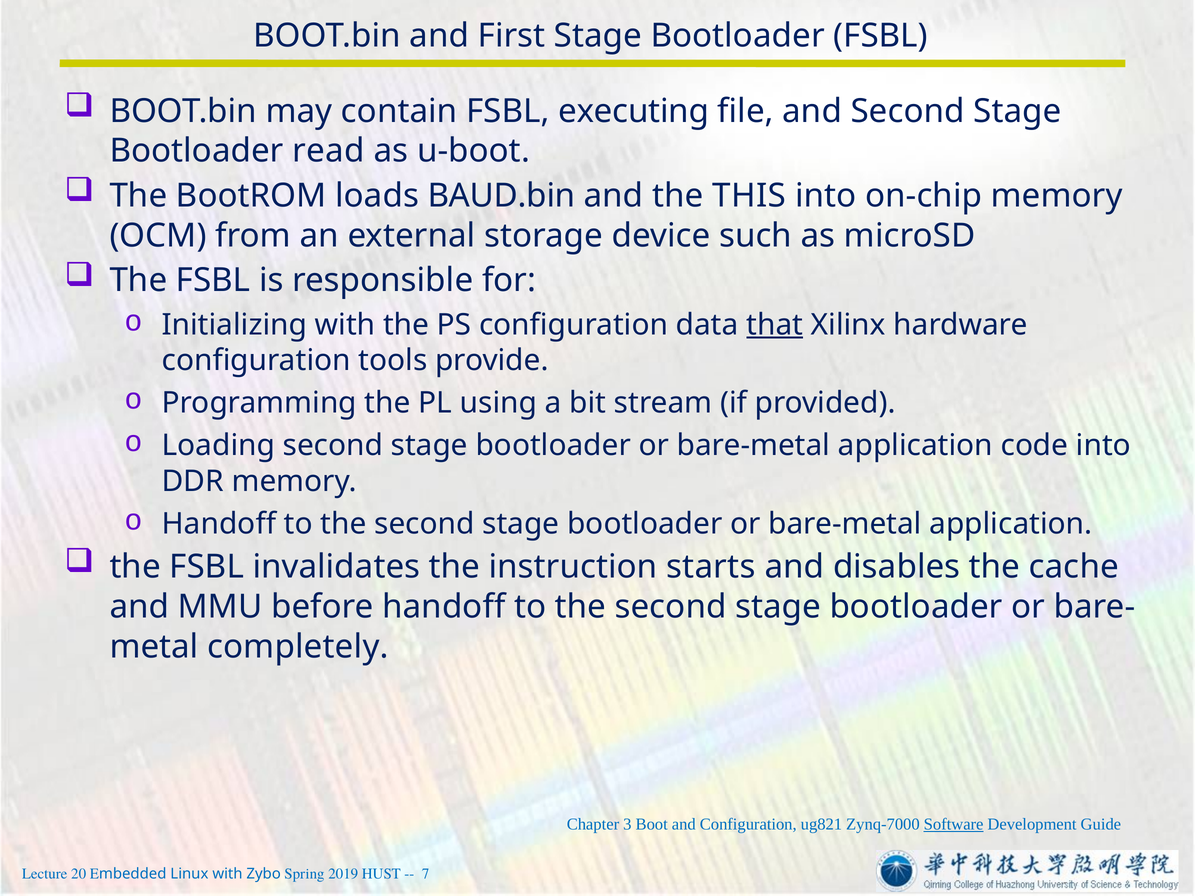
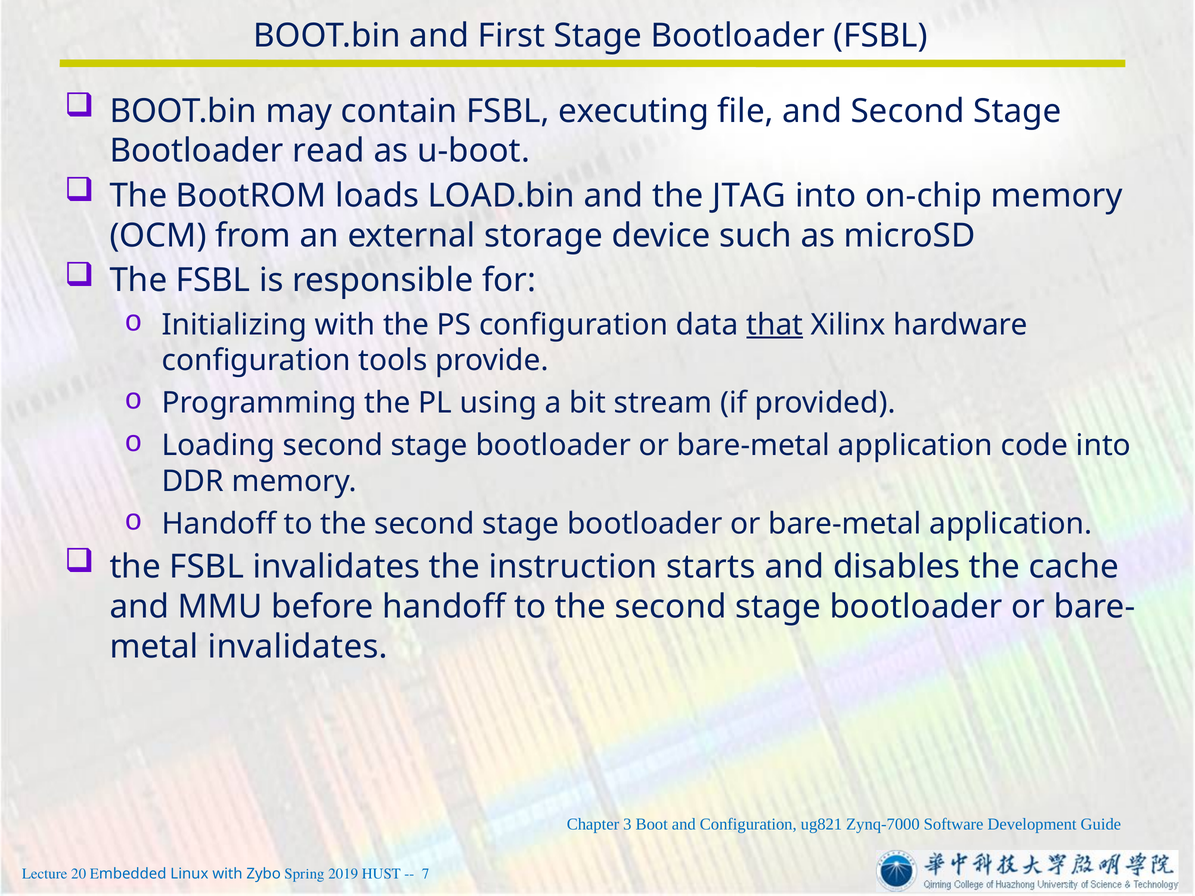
BAUD.bin: BAUD.bin -> LOAD.bin (501, 196)
THIS: THIS -> JTAG (749, 196)
completely: completely -> invalidates (298, 647)
Software underline: present -> none (954, 824)
